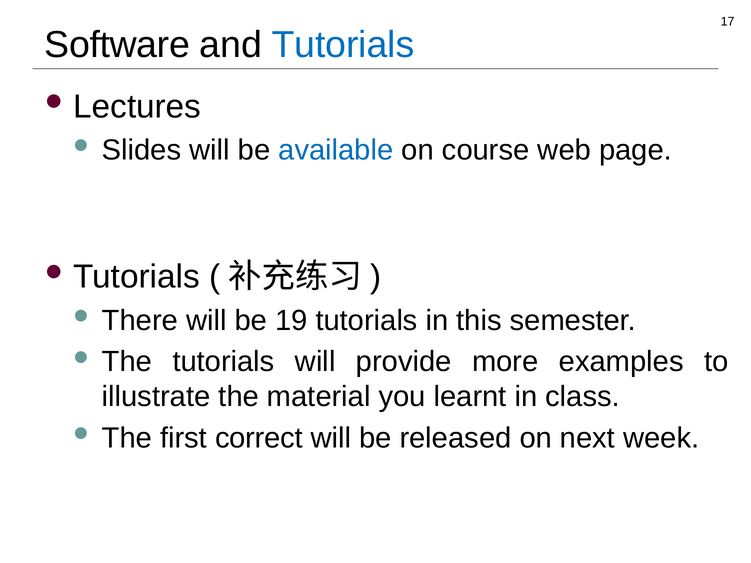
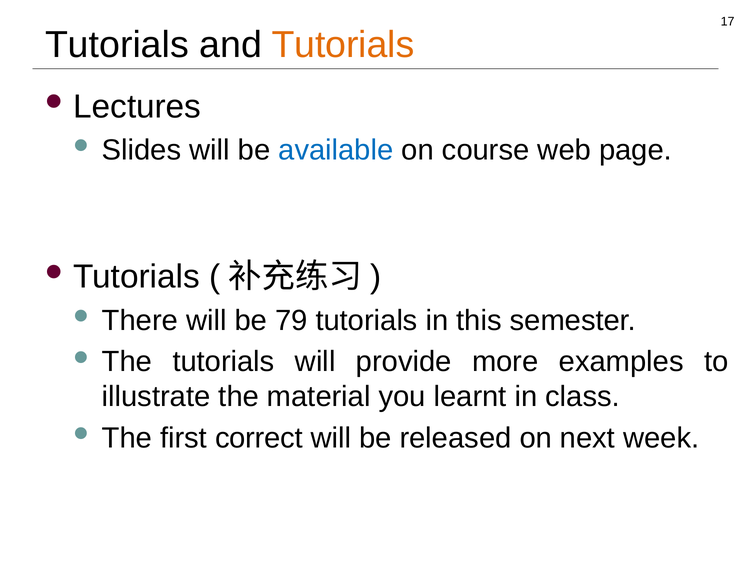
Software: Software -> Tutorials (117, 45)
Tutorials colour: blue -> orange (343, 45)
19: 19 -> 79 (291, 321)
